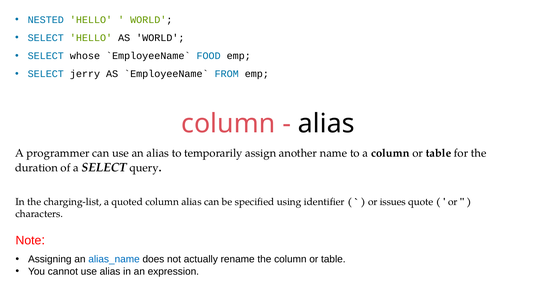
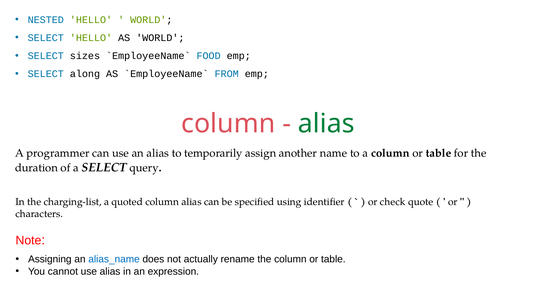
whose: whose -> sizes (85, 56)
jerry: jerry -> along (85, 74)
alias colour: black -> green (326, 124)
issues: issues -> check (393, 202)
